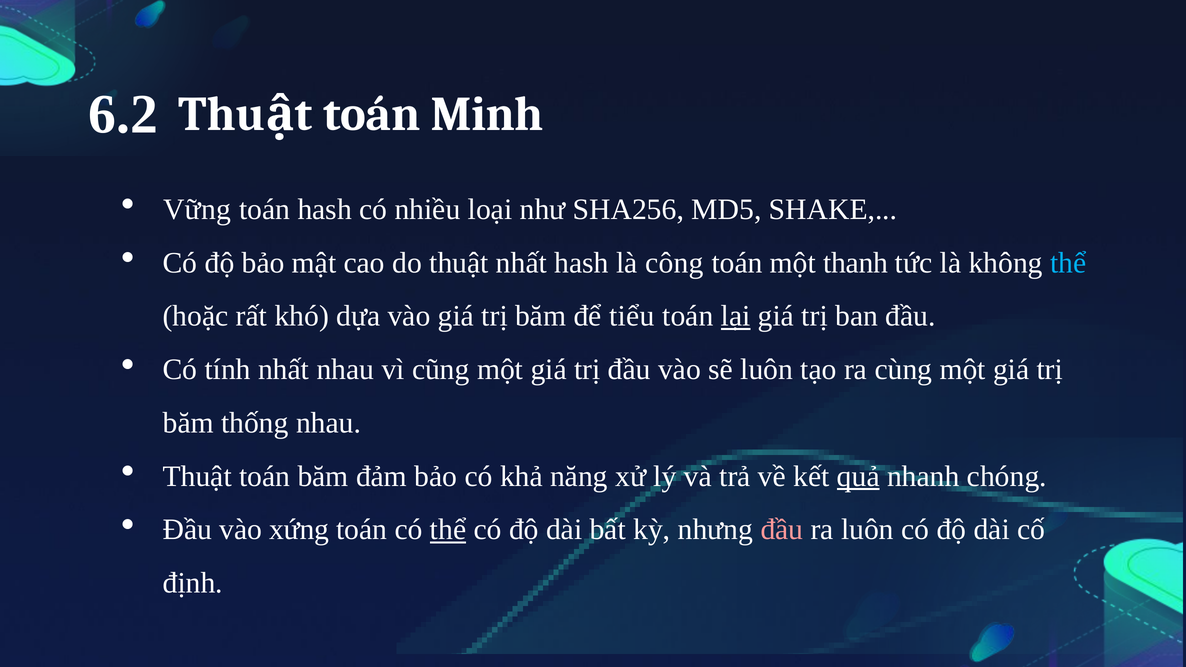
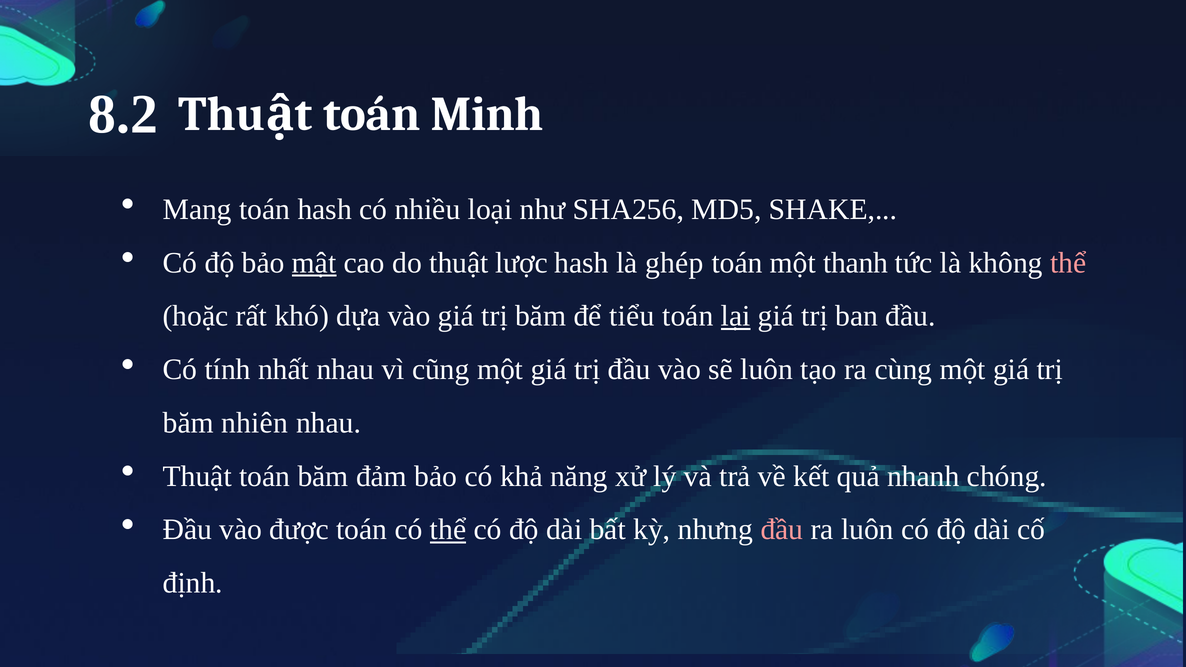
6.2: 6.2 -> 8.2 (123, 115)
Vững: Vững -> Mang (197, 210)
mật underline: none -> present (314, 263)
thuật nhất: nhất -> lược (522, 263)
công: công -> ghép (674, 263)
thể colour: light blue -> pink (1068, 263)
thống: thống -> nhiên (255, 423)
quả underline: present -> none (858, 476)
xứng: xứng -> được (299, 530)
